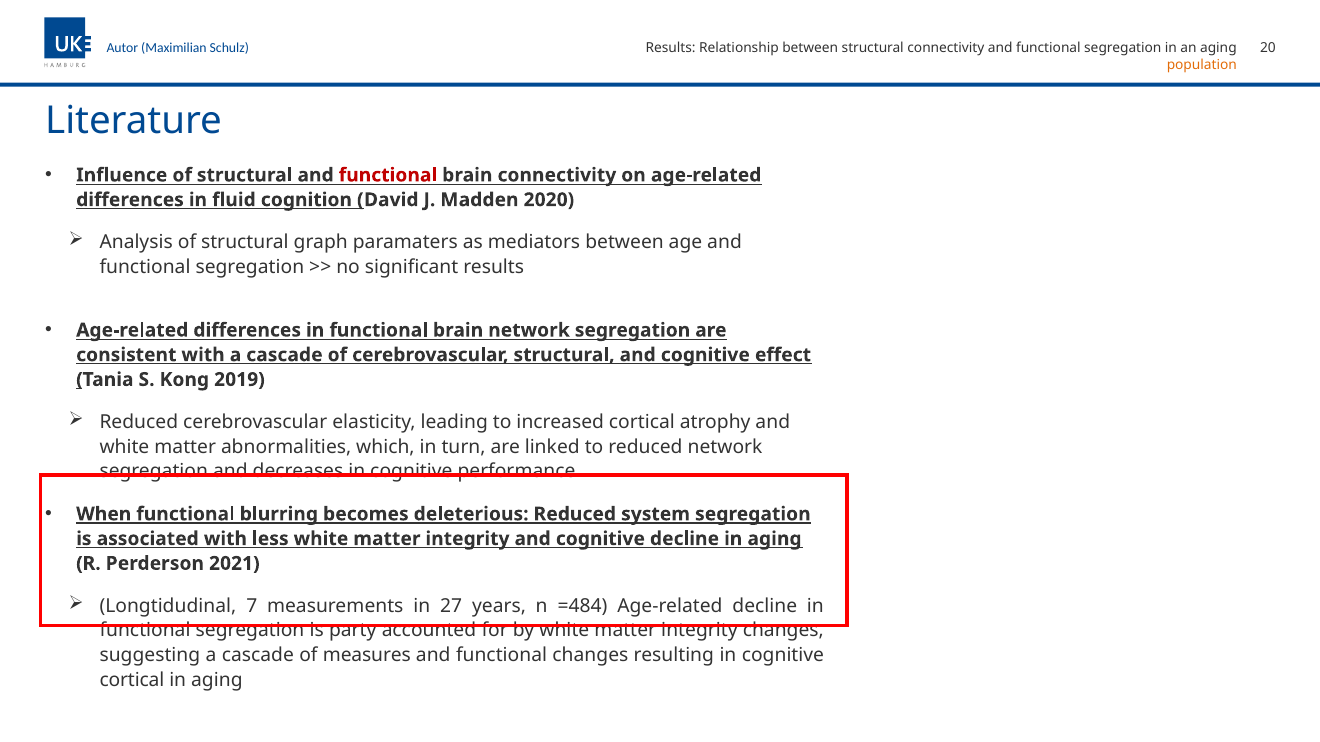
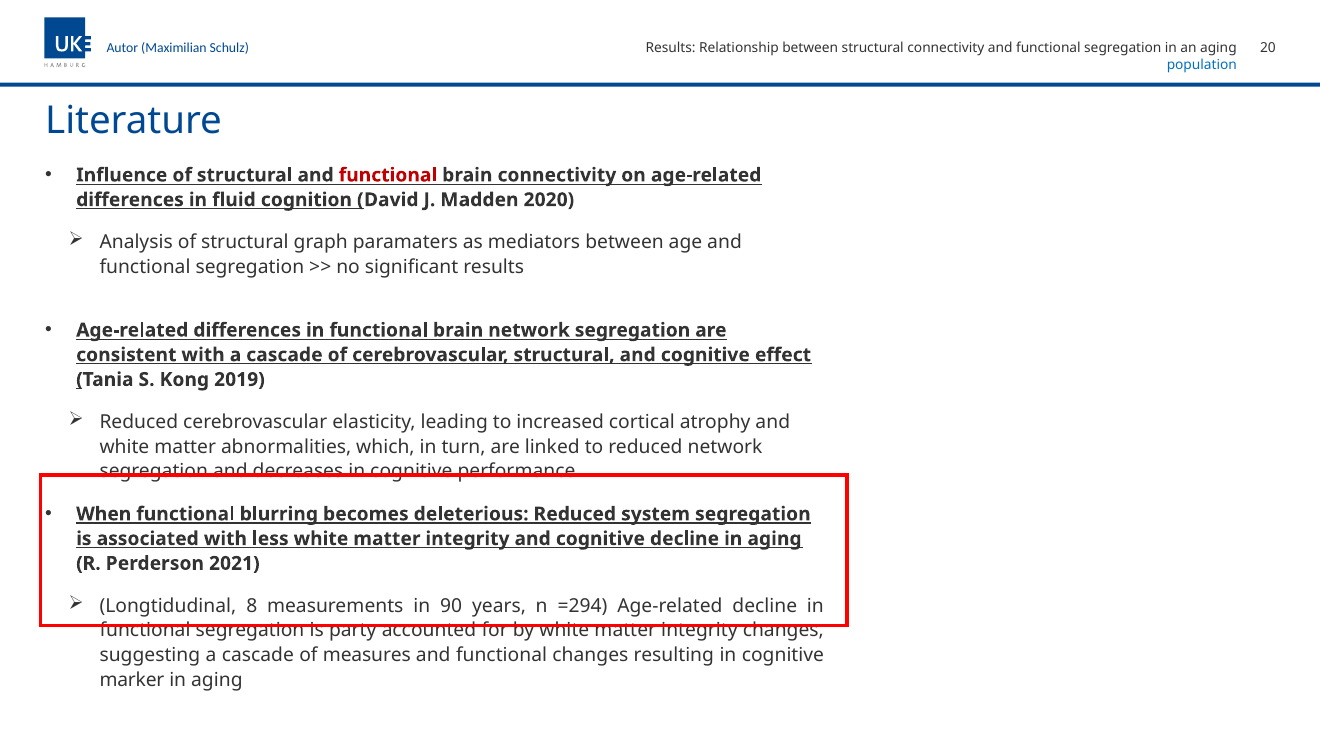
population colour: orange -> blue (1202, 65)
7: 7 -> 8 (252, 606)
27: 27 -> 90 (451, 606)
=484: =484 -> =294 (582, 606)
cortical: cortical -> marker (132, 680)
